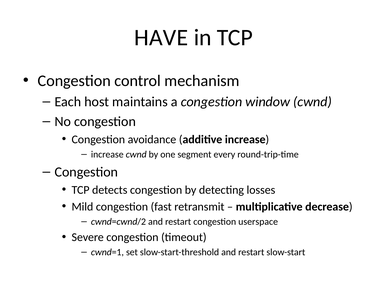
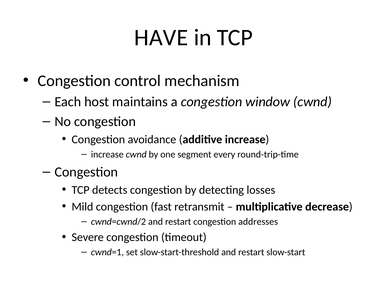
userspace: userspace -> addresses (258, 221)
